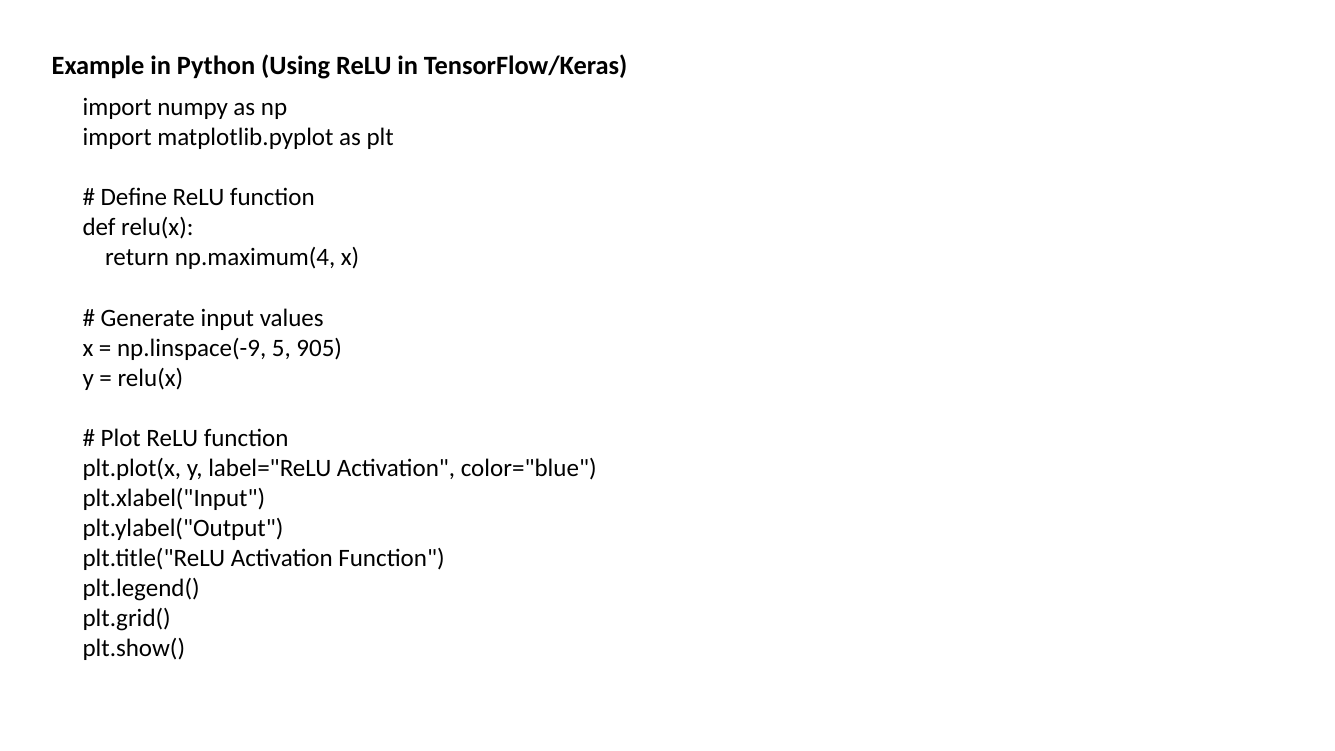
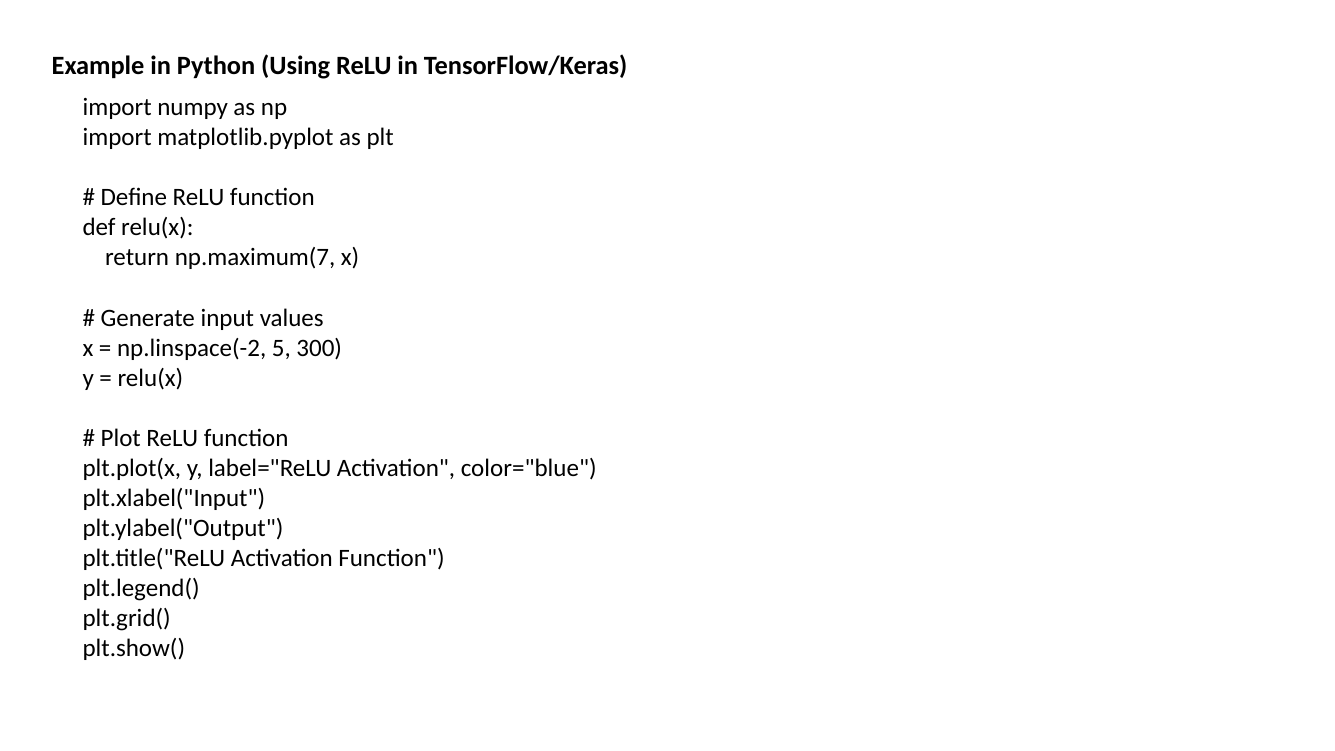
np.maximum(4: np.maximum(4 -> np.maximum(7 (255, 258)
np.linspace(-9: np.linspace(-9 -> np.linspace(-2 (192, 348)
905: 905 -> 300 (319, 348)
